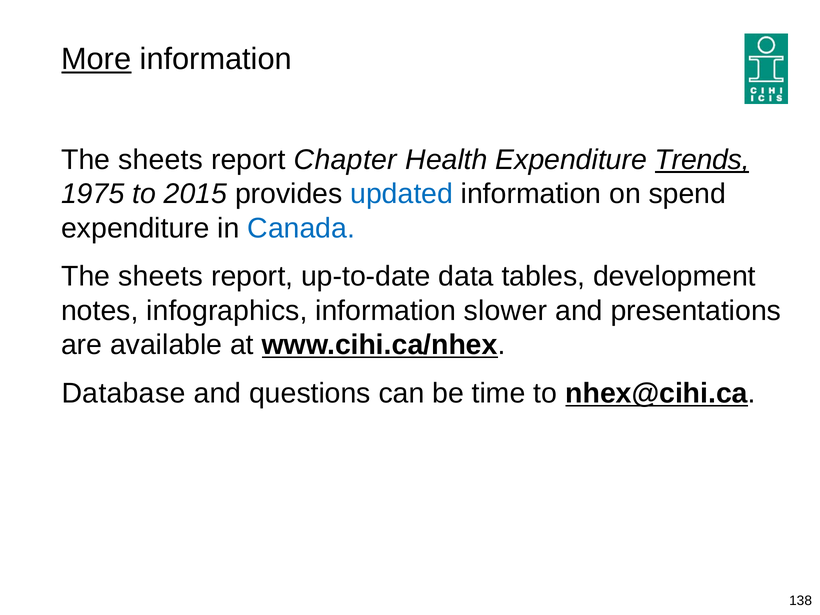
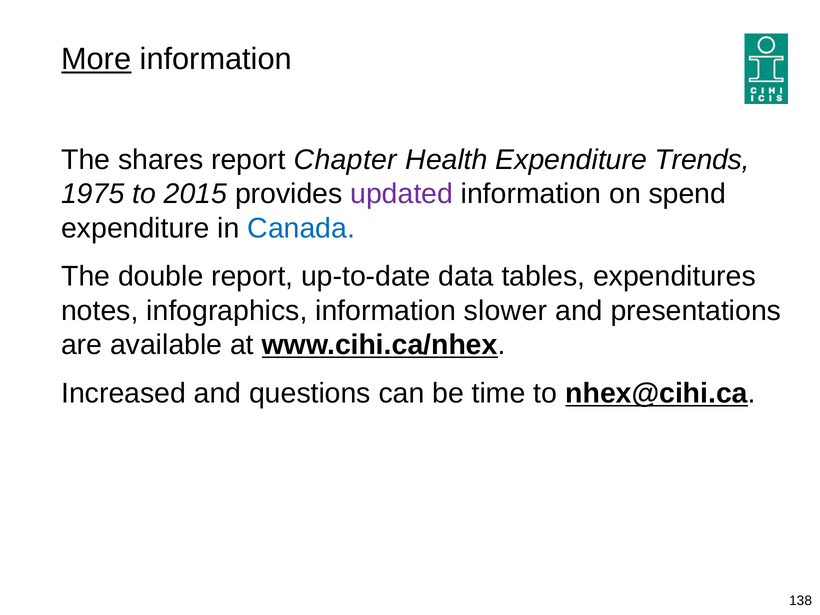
sheets: sheets -> shares (161, 160)
Trends underline: present -> none (702, 160)
updated colour: blue -> purple (402, 194)
sheets: sheets -> double (161, 277)
development: development -> expenditures (674, 277)
Database: Database -> Increased (124, 393)
